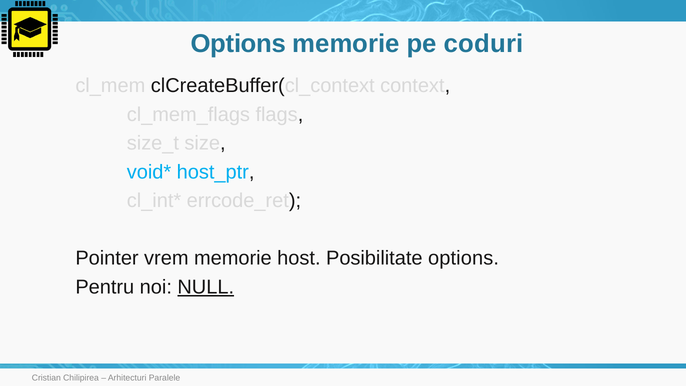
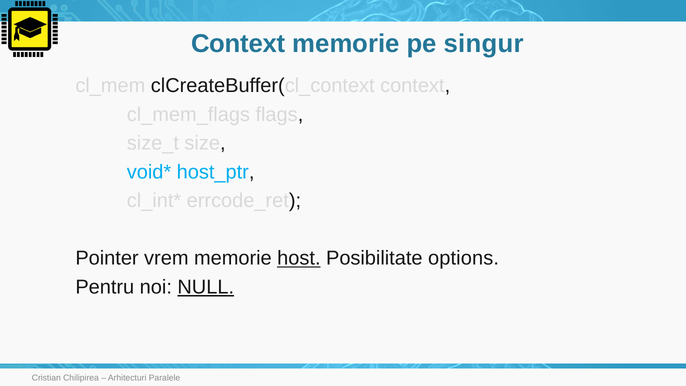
Options: Options -> Context (238, 44)
coduri: coduri -> singur (484, 44)
host underline: none -> present (299, 258)
